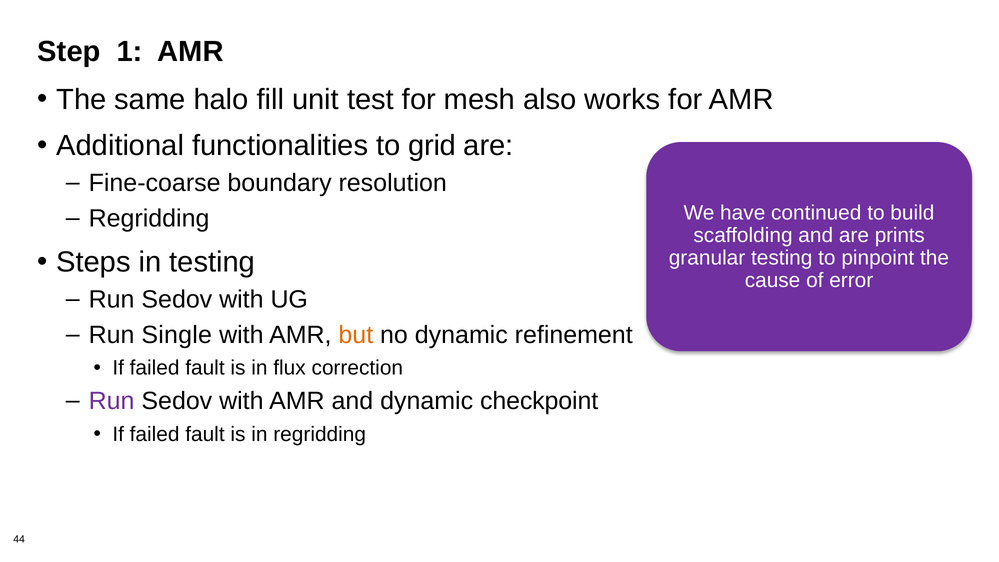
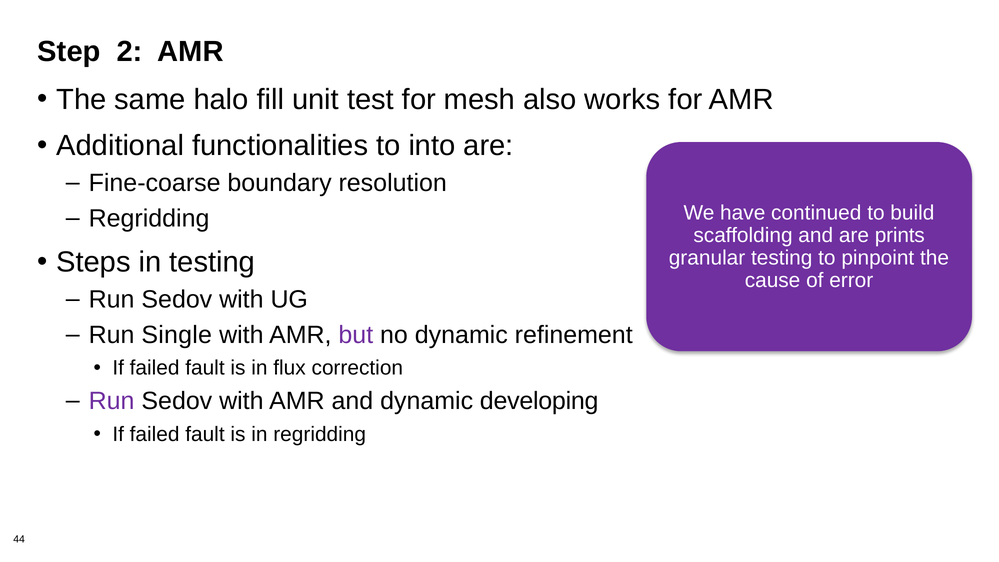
1: 1 -> 2 (129, 52)
grid: grid -> into (432, 146)
but colour: orange -> purple (356, 335)
checkpoint: checkpoint -> developing (539, 401)
